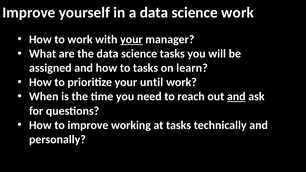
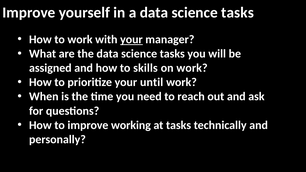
a data science work: work -> tasks (238, 13)
to tasks: tasks -> skills (145, 68)
on learn: learn -> work (192, 68)
and underline: present -> none (236, 97)
